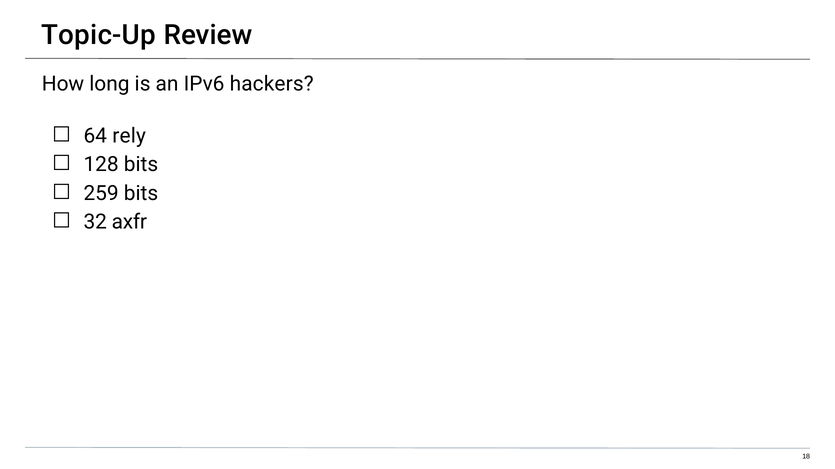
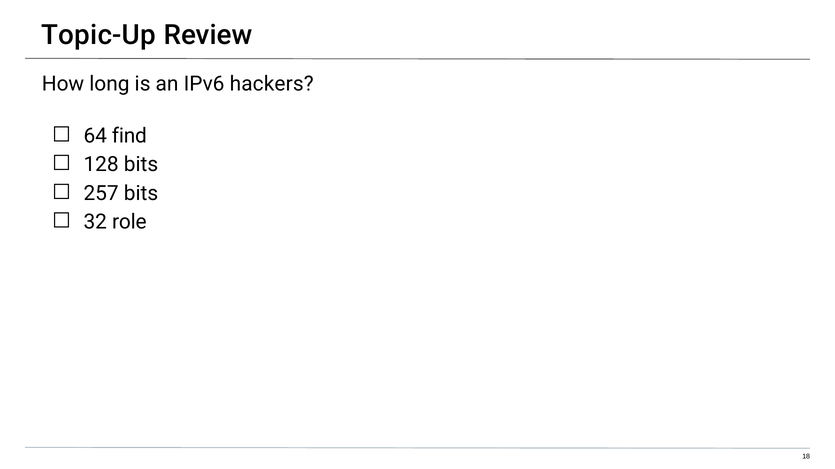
rely: rely -> find (129, 136)
259: 259 -> 257 (101, 194)
axfr: axfr -> role (129, 222)
